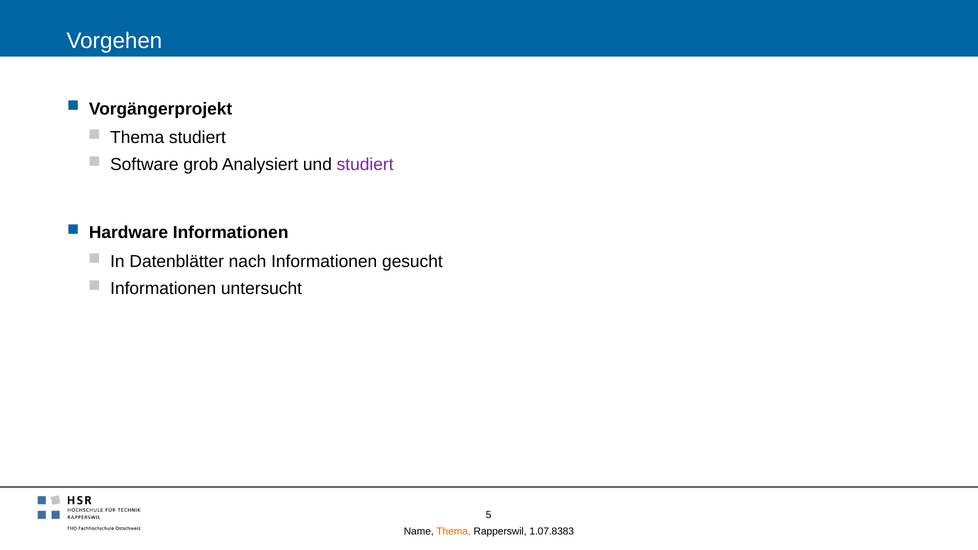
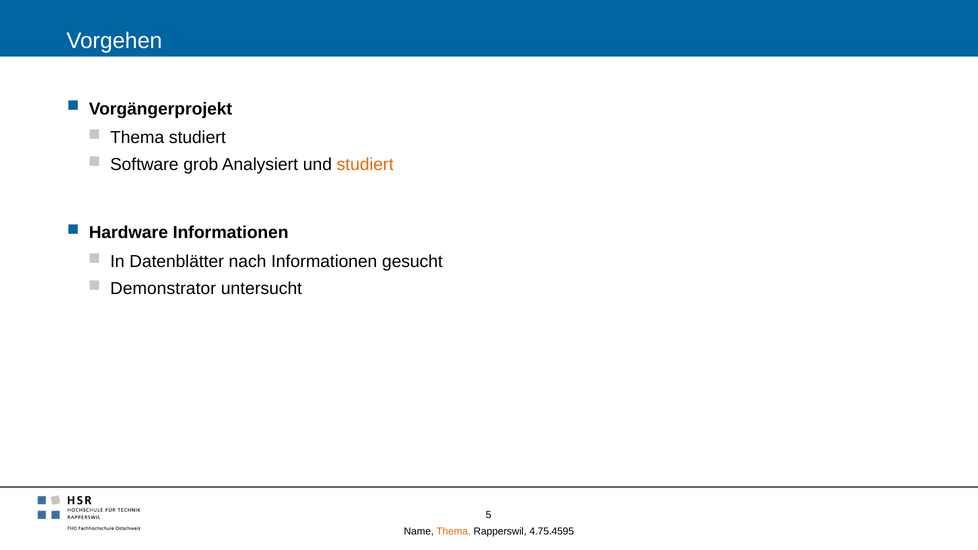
studiert colour: purple -> orange (365, 165)
Informationen: Informationen -> Demonstrator (163, 289)
1.07.8383: 1.07.8383 -> 4.75.4595 (552, 531)
